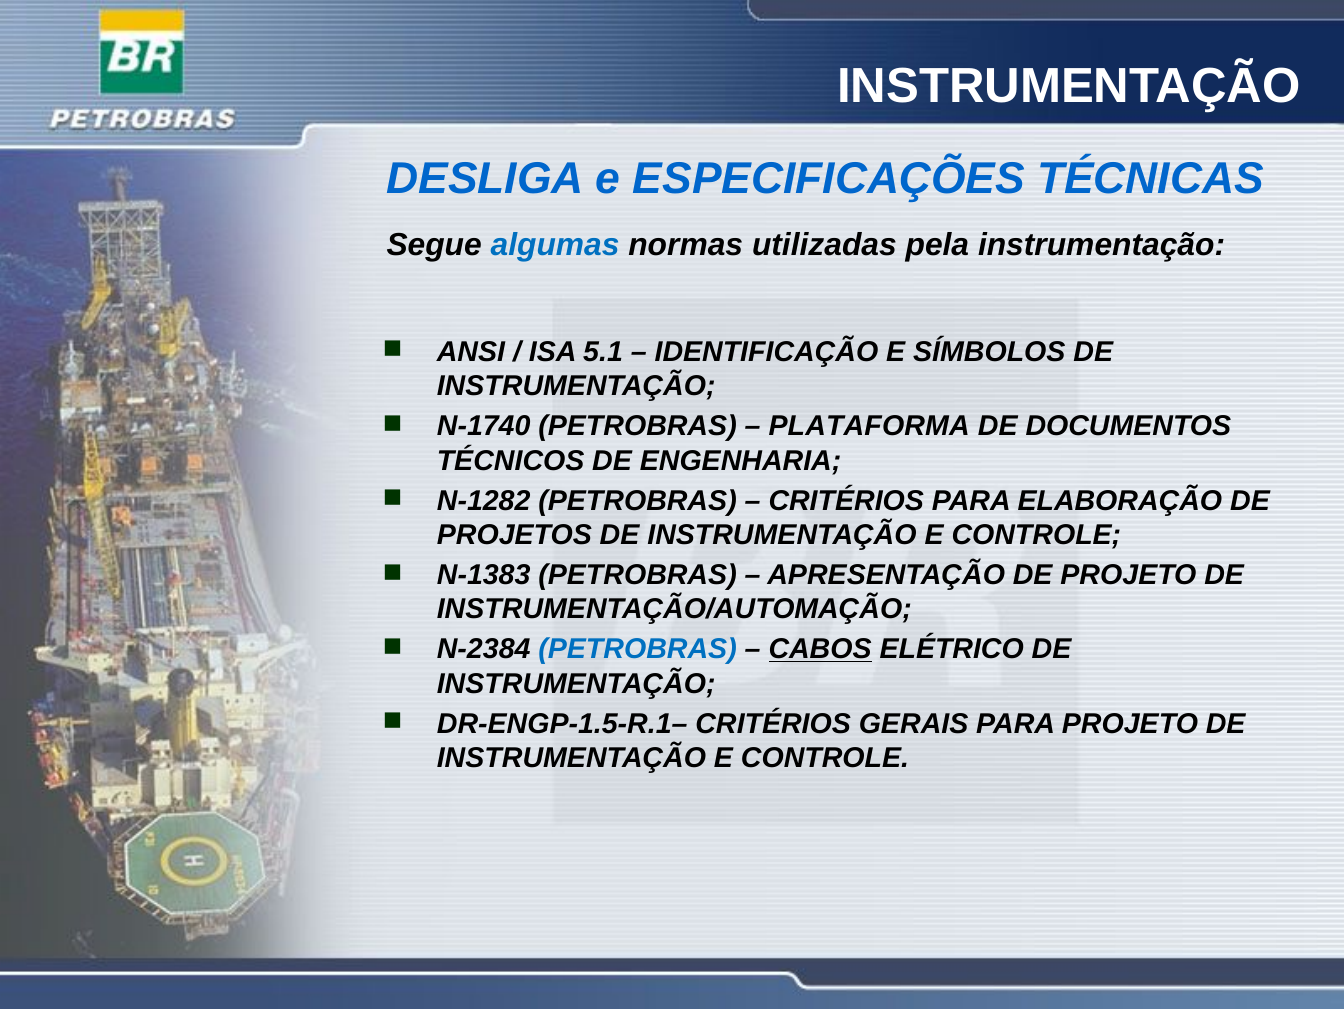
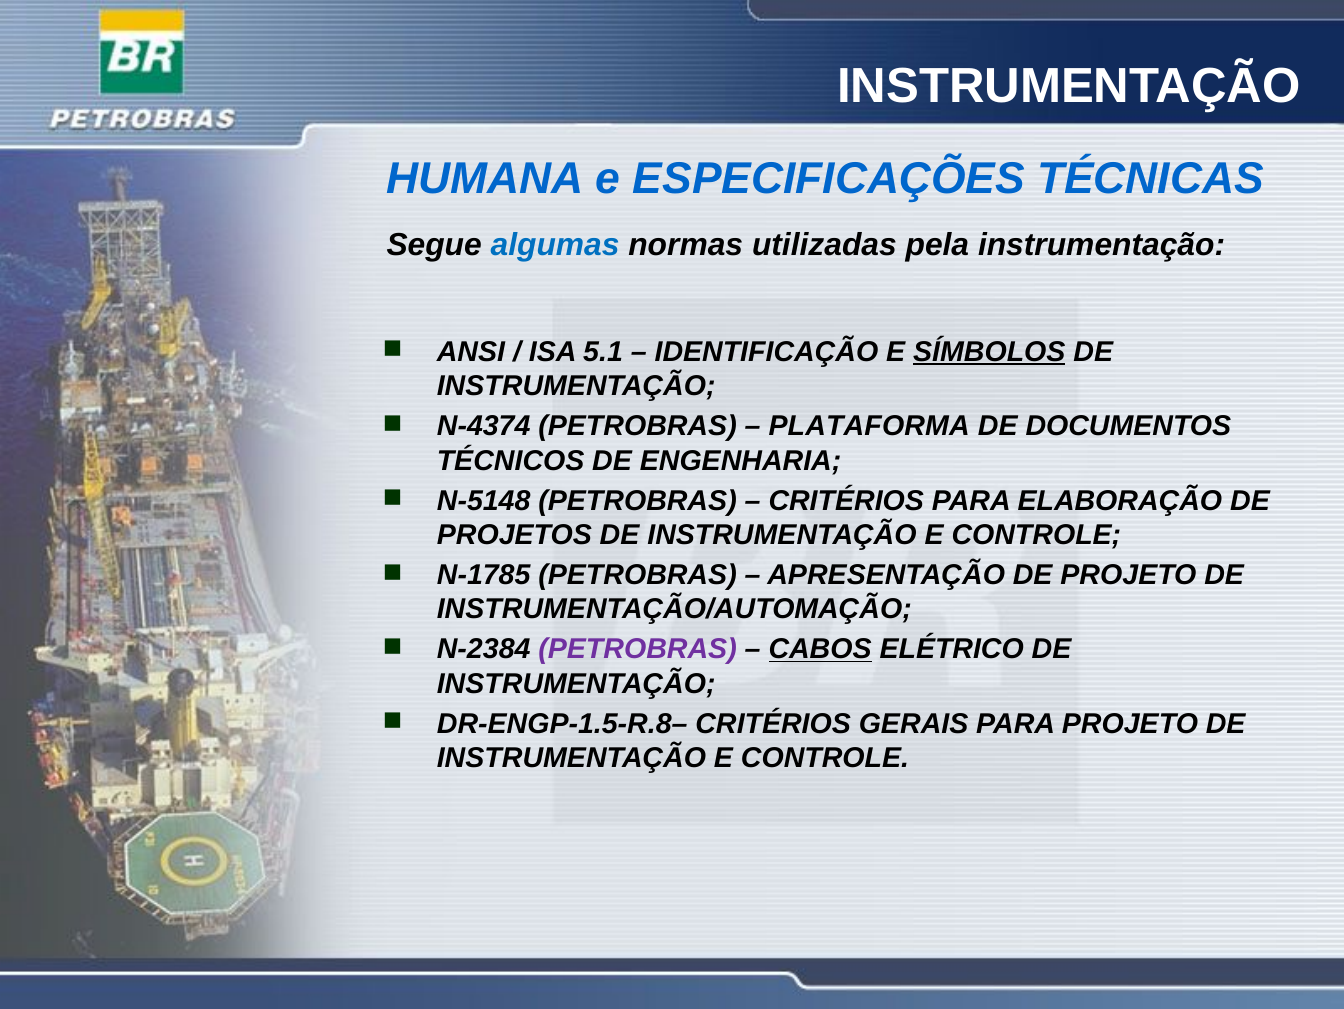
DESLIGA: DESLIGA -> HUMANA (485, 179)
SÍMBOLOS underline: none -> present (989, 352)
N-1740: N-1740 -> N-4374 (484, 426)
N-1282: N-1282 -> N-5148 (484, 500)
N-1383: N-1383 -> N-1785 (484, 575)
PETROBRAS colour: blue -> purple (638, 649)
DR-ENGP-1.5-R.1–: DR-ENGP-1.5-R.1– -> DR-ENGP-1.5-R.8– (562, 723)
